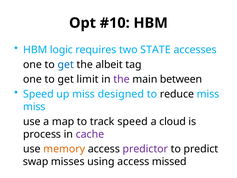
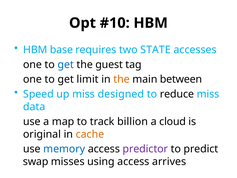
logic: logic -> base (61, 50)
albeit: albeit -> guest (109, 64)
the colour: purple -> orange (122, 79)
miss: miss -> data (34, 107)
track speed: speed -> billion (133, 121)
process: process -> original (42, 134)
cache colour: purple -> orange (90, 134)
memory colour: orange -> blue (64, 149)
missed: missed -> arrives (169, 161)
